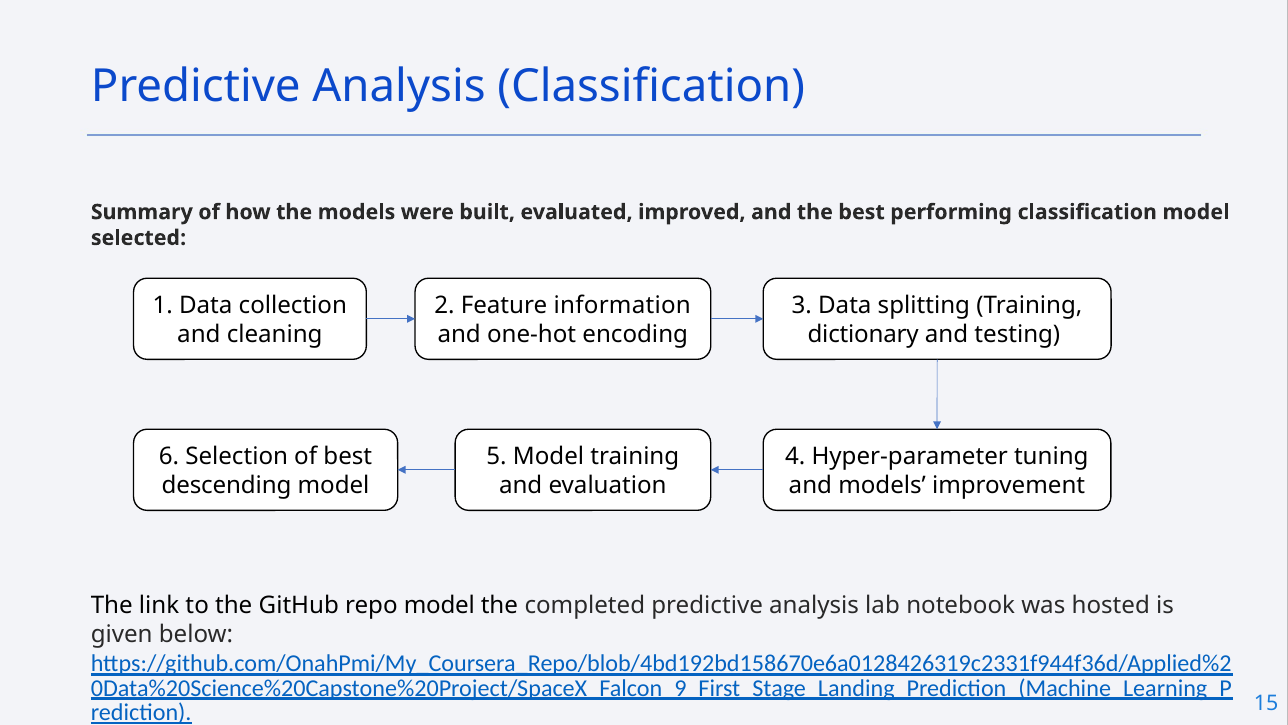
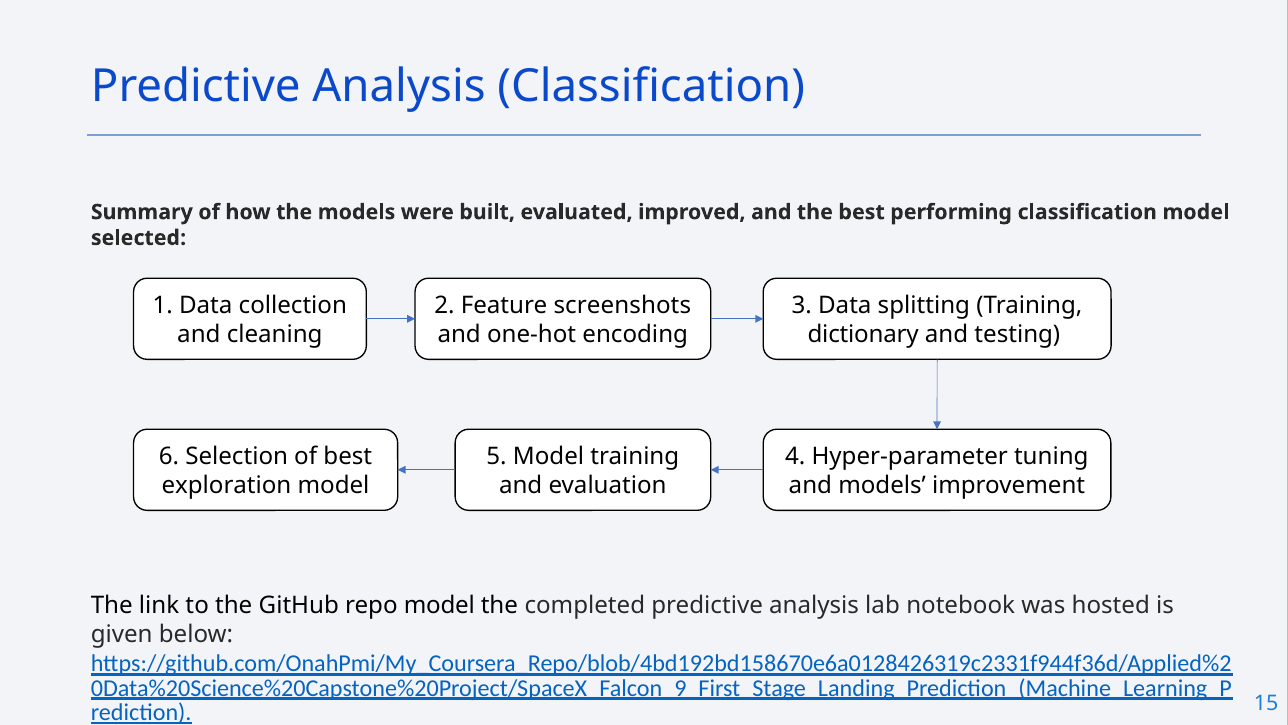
information: information -> screenshots (622, 306)
descending: descending -> exploration (226, 486)
